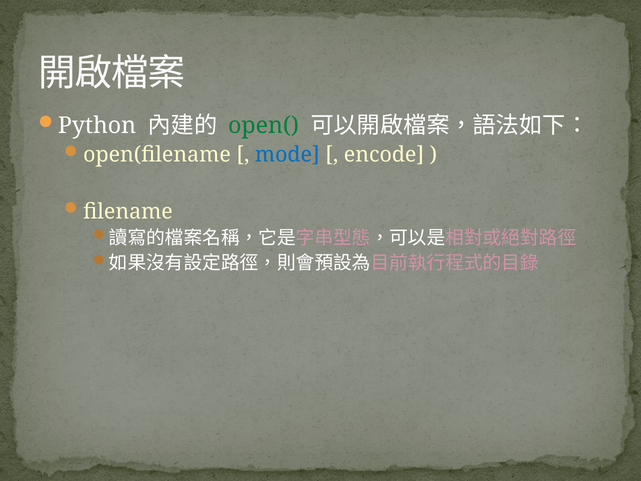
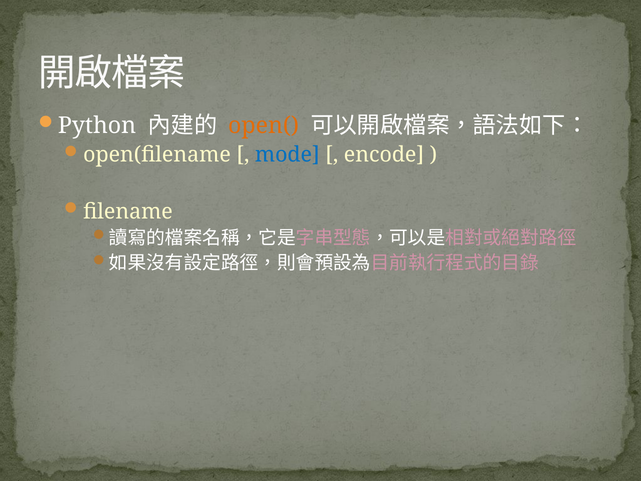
open( colour: green -> orange (264, 125)
